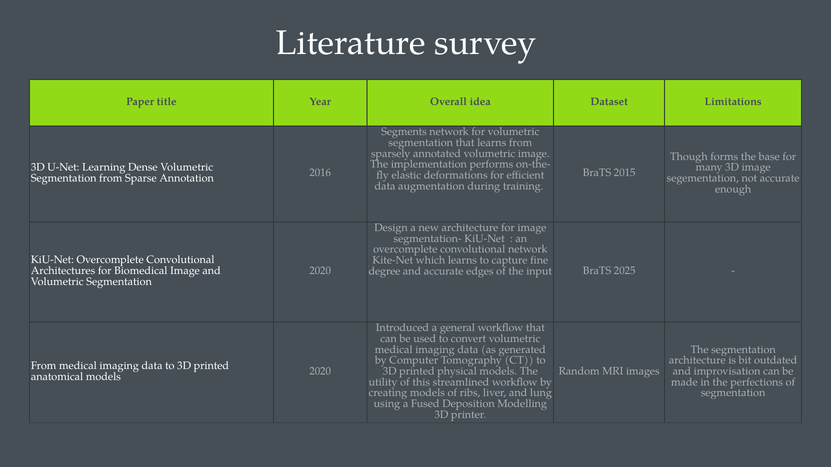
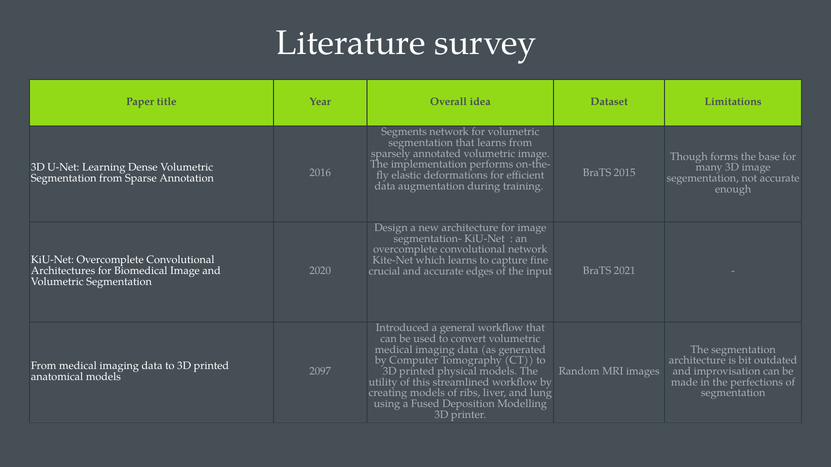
degree: degree -> crucial (384, 271)
2025: 2025 -> 2021 (625, 271)
2020: 2020 -> 2097 (320, 371)
